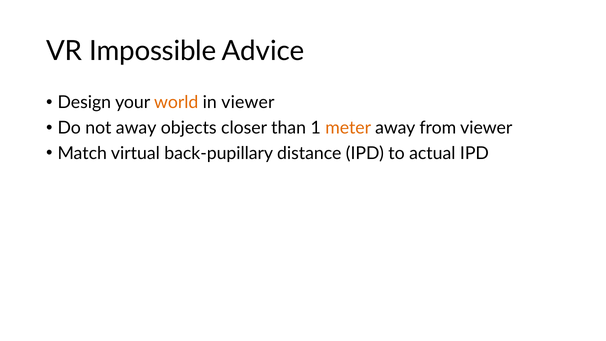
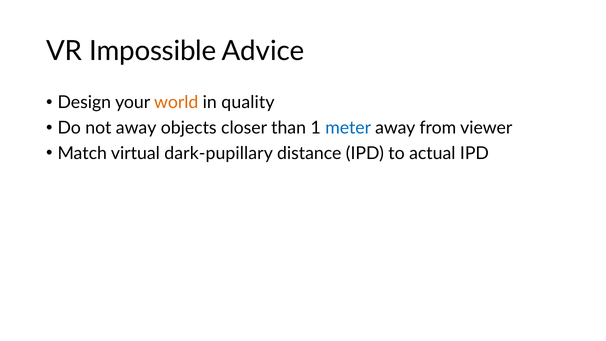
in viewer: viewer -> quality (248, 102)
meter colour: orange -> blue (348, 128)
back-pupillary: back-pupillary -> dark-pupillary (219, 153)
